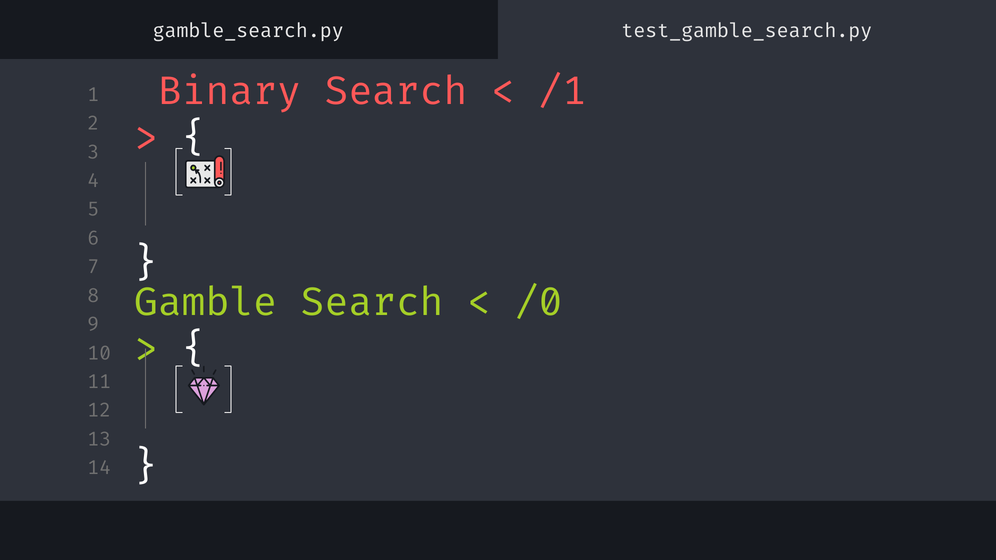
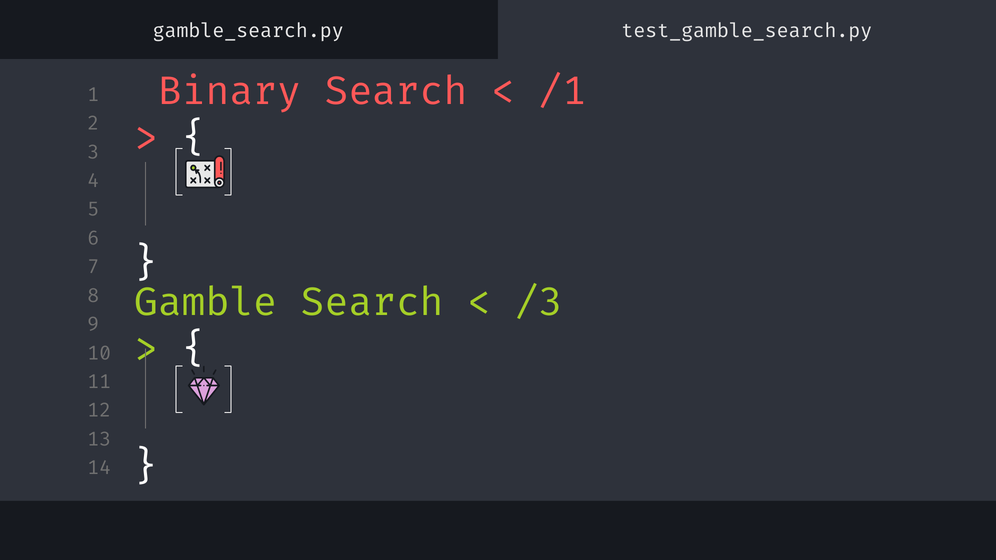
/0: /0 -> /3 (539, 303)
